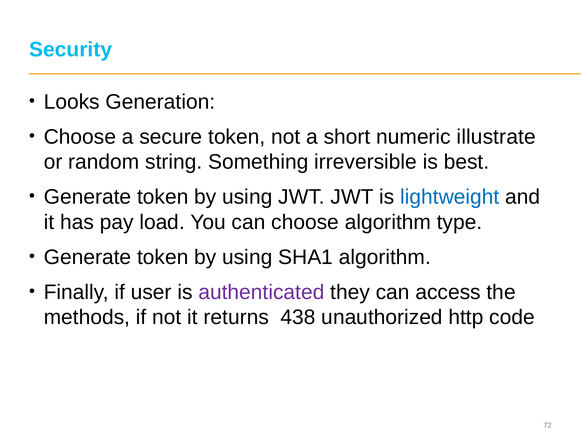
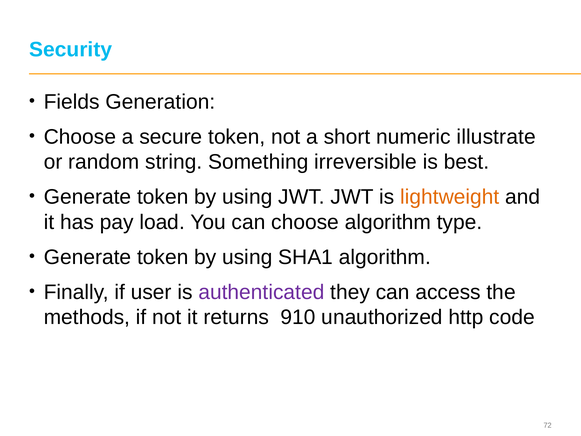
Looks: Looks -> Fields (72, 102)
lightweight colour: blue -> orange (450, 197)
438: 438 -> 910 (298, 317)
